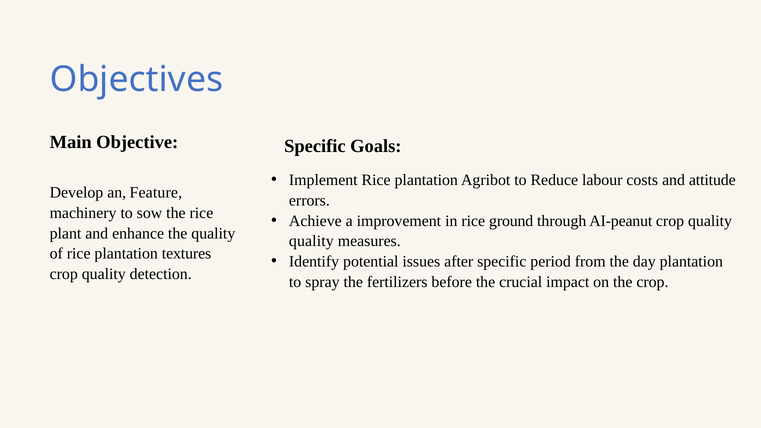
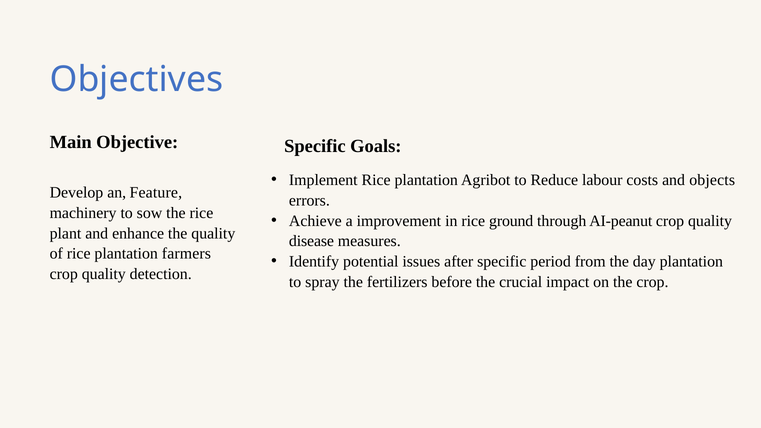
attitude: attitude -> objects (712, 180)
quality: quality -> disease (311, 241)
textures: textures -> farmers (186, 254)
